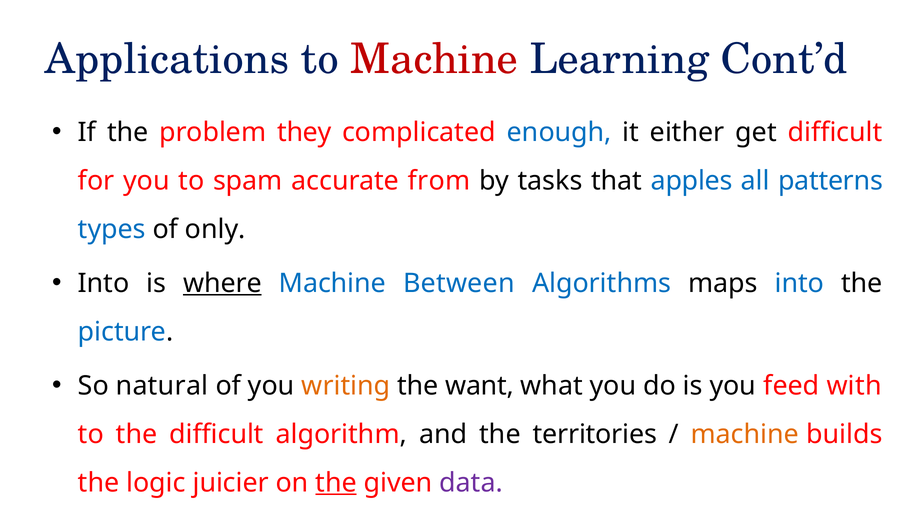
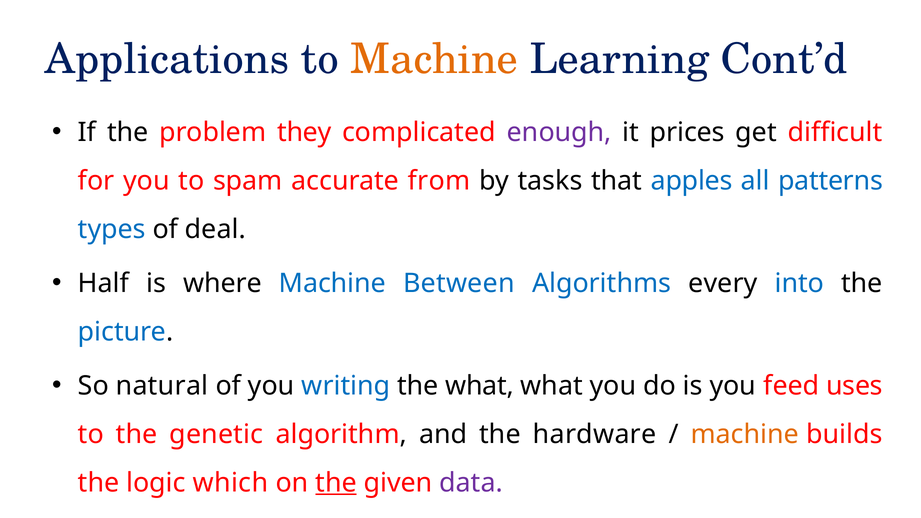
Machine colour: red -> orange (434, 59)
enough colour: blue -> purple (559, 133)
either: either -> prices (687, 133)
only: only -> deal (215, 229)
Into: Into -> Half (104, 283)
where underline: present -> none (222, 283)
maps: maps -> every (723, 283)
writing colour: orange -> blue (346, 386)
the want: want -> what (480, 386)
with: with -> uses (854, 386)
the difficult: difficult -> genetic (216, 434)
territories: territories -> hardware (595, 434)
juicier: juicier -> which (231, 483)
